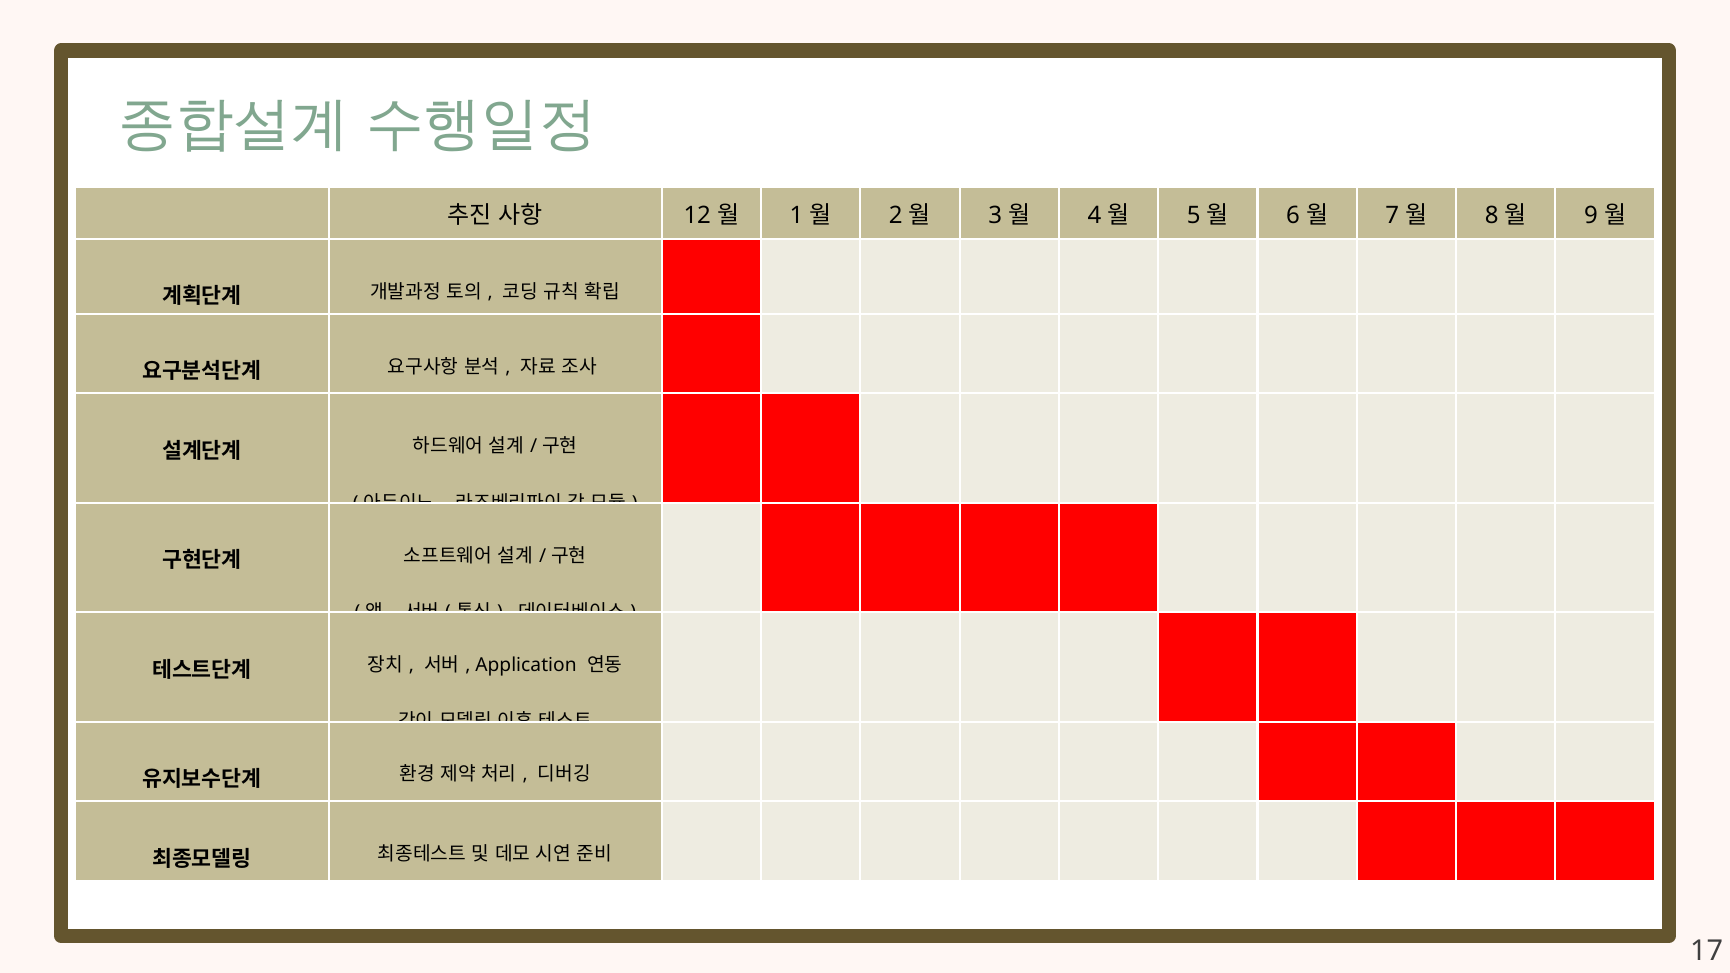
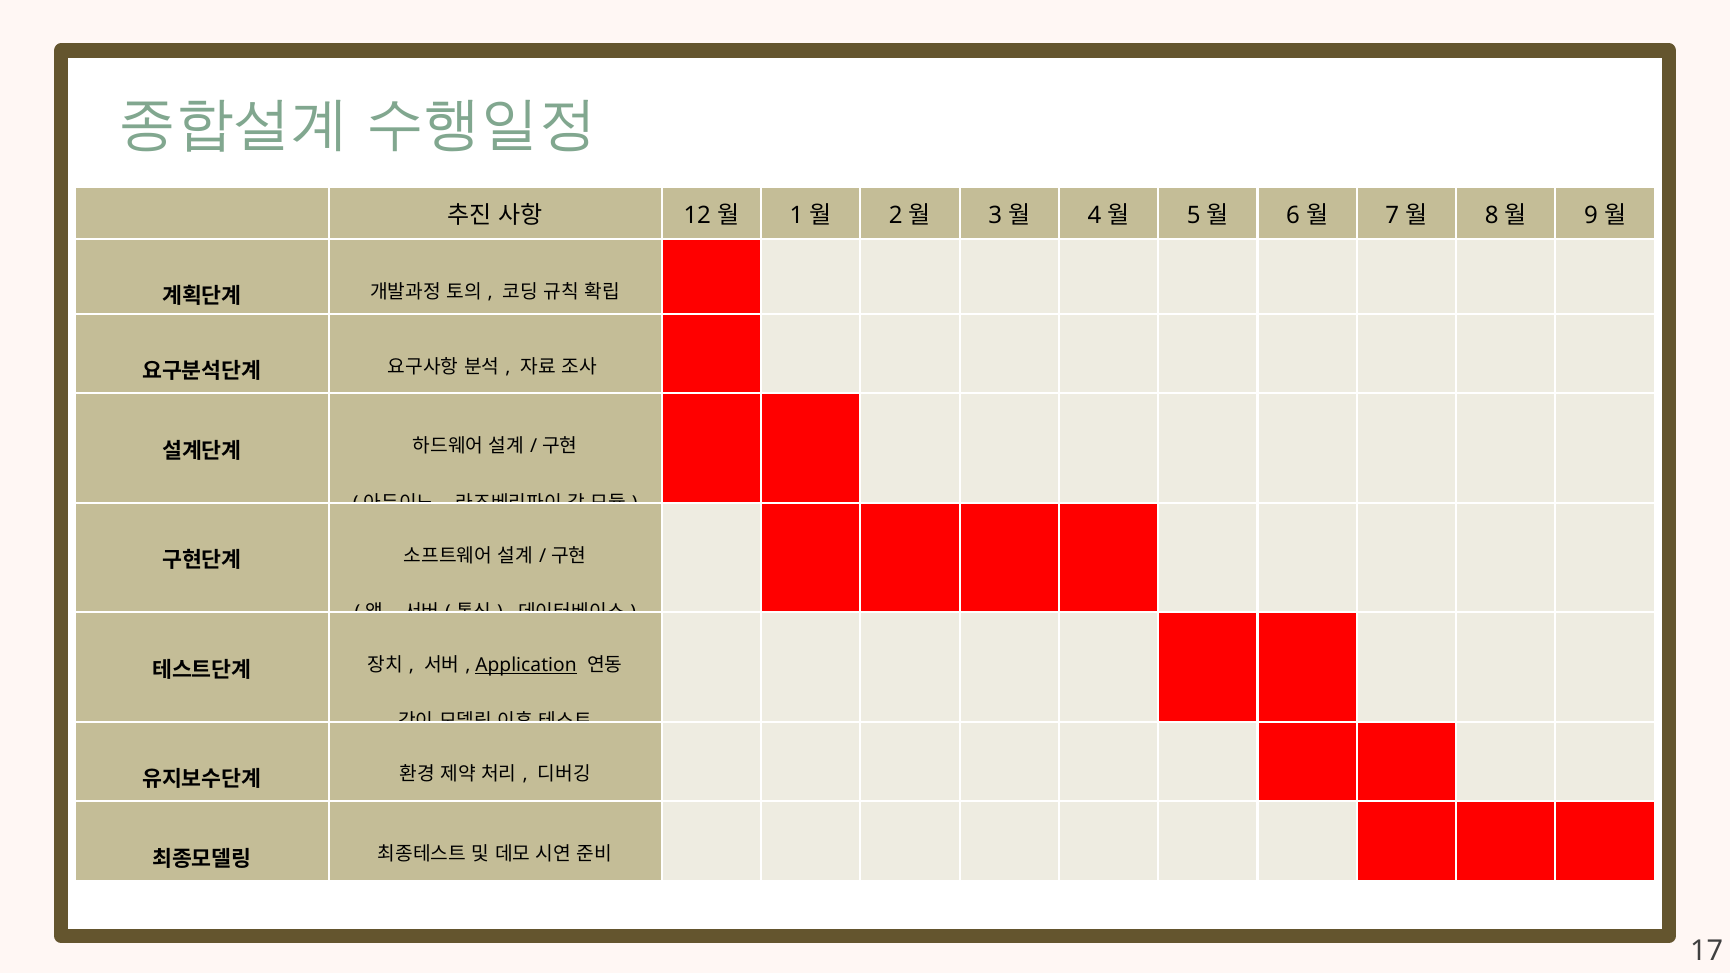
Application underline: none -> present (526, 665)
